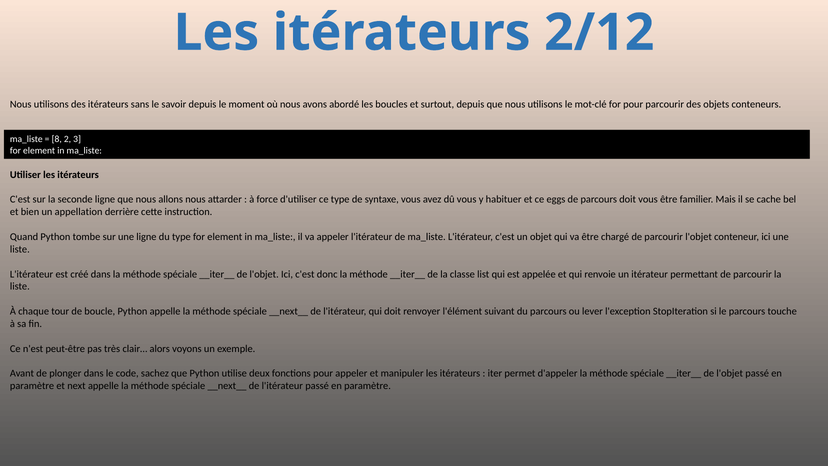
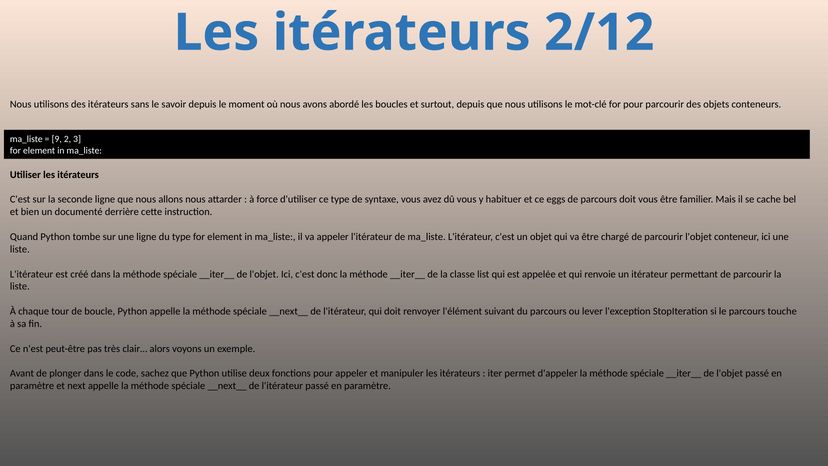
8: 8 -> 9 (57, 139)
appellation: appellation -> documenté (79, 212)
